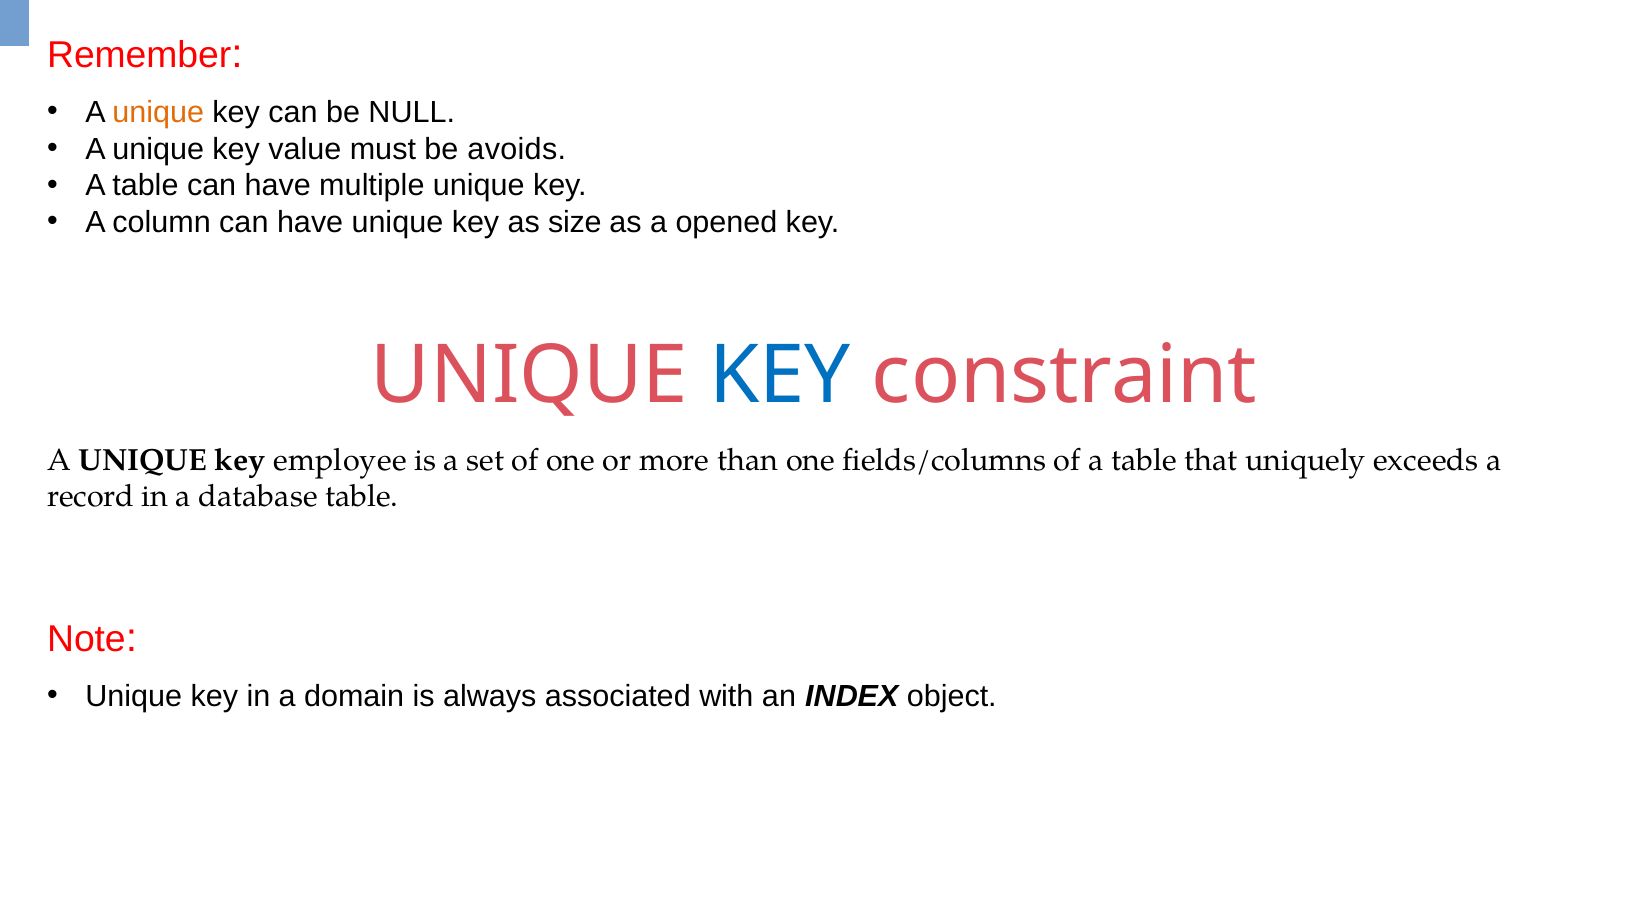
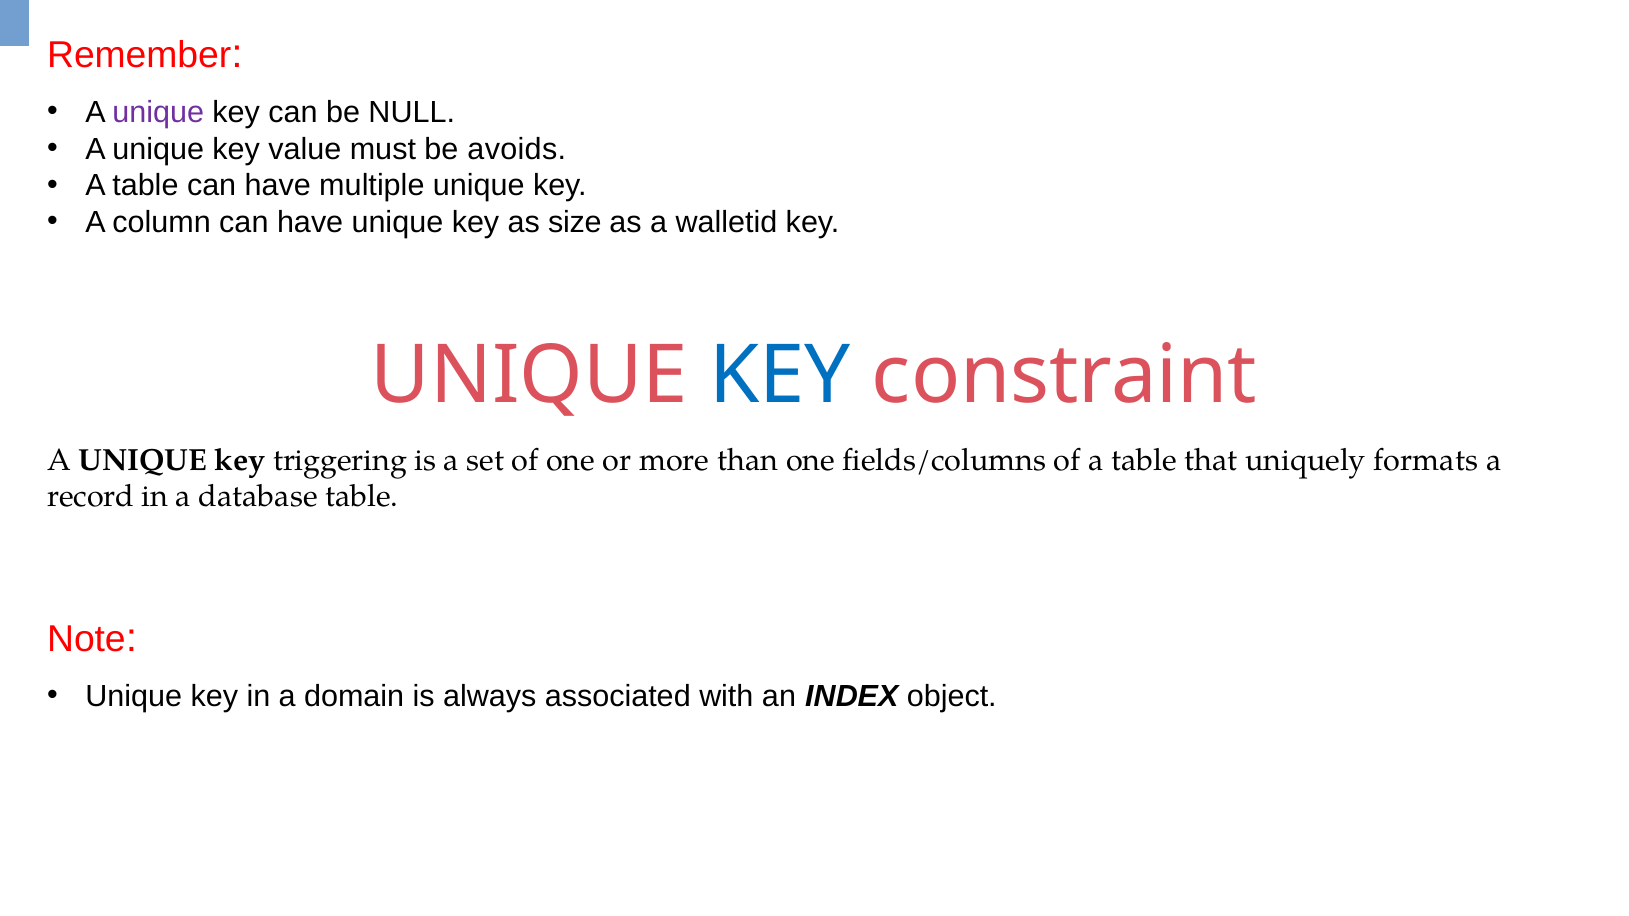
unique colour: orange -> purple (158, 113)
opened: opened -> walletid (726, 222)
employee: employee -> triggering (340, 460)
exceeds: exceeds -> formats (1426, 460)
